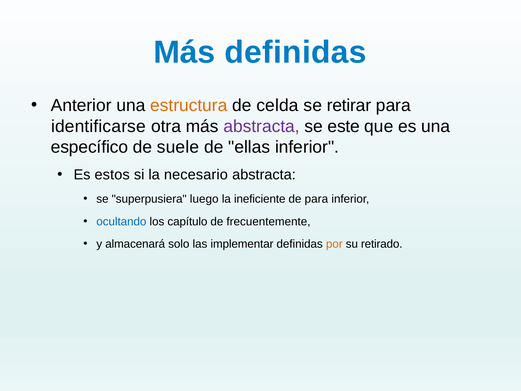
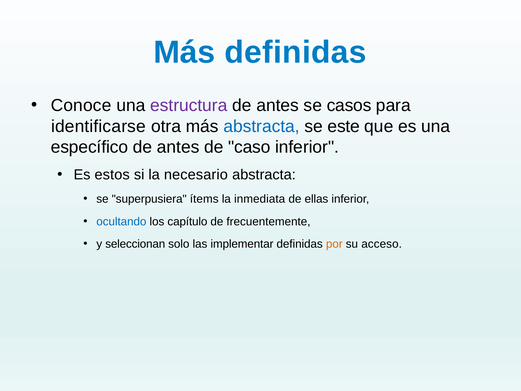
Anterior: Anterior -> Conoce (81, 105)
estructura colour: orange -> purple (189, 105)
celda: celda -> antes (278, 105)
retirar: retirar -> casos (349, 105)
abstracta colour: purple -> blue (262, 126)
suele: suele -> antes (178, 147)
ellas: ellas -> caso (249, 147)
luego: luego -> ítems (204, 199)
ineficiente: ineficiente -> inmediata (260, 199)
de para: para -> ellas (316, 199)
almacenará: almacenará -> seleccionan (135, 244)
retirado: retirado -> acceso (382, 244)
